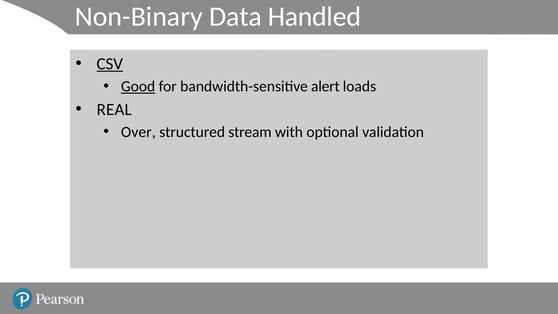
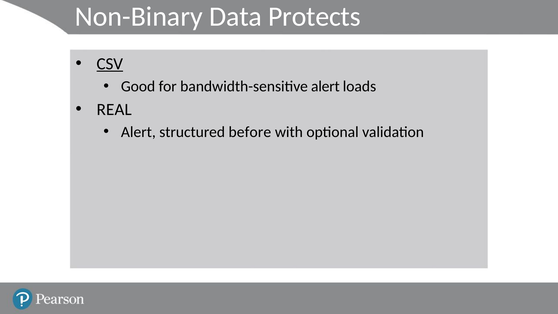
Handled: Handled -> Protects (314, 17)
Good underline: present -> none (138, 86)
Over: Over -> Alert (138, 132)
stream: stream -> before (250, 132)
